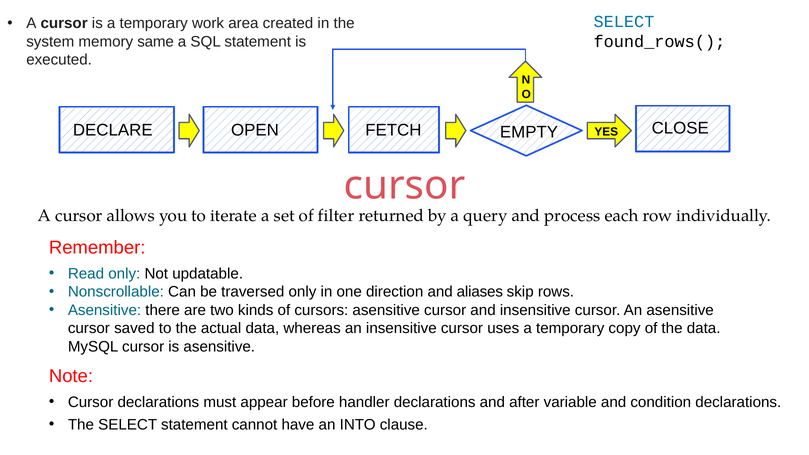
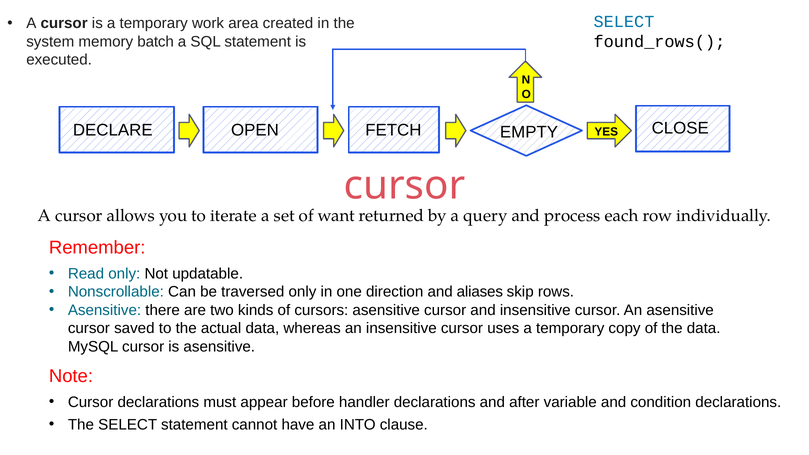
same: same -> batch (156, 42)
filter: filter -> want (336, 216)
